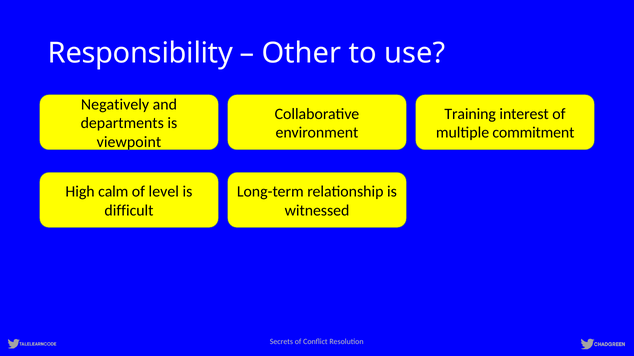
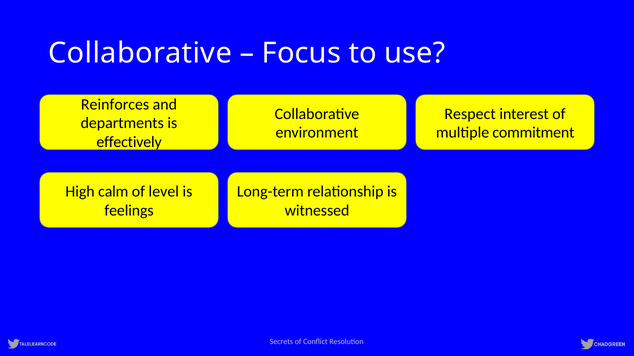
Responsibility: Responsibility -> Collaborative (140, 53)
Other: Other -> Focus (301, 53)
Negatively: Negatively -> Reinforces (115, 104)
Training: Training -> Respect (470, 114)
viewpoint: viewpoint -> effectively (129, 143)
difficult: difficult -> feelings (129, 211)
